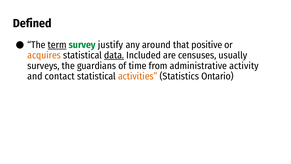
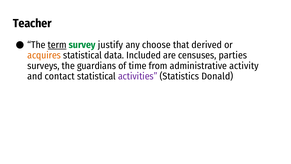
Defined: Defined -> Teacher (32, 23)
around: around -> choose (156, 45)
positive: positive -> derived (207, 45)
data underline: present -> none (114, 55)
usually: usually -> parties (233, 55)
activities colour: orange -> purple (138, 76)
Ontario: Ontario -> Donald (217, 76)
